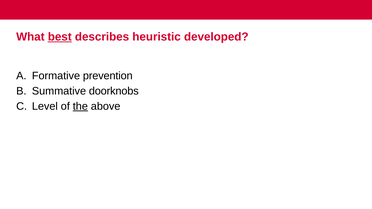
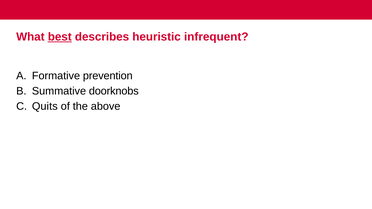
developed: developed -> infrequent (216, 37)
Level: Level -> Quits (45, 106)
the underline: present -> none (80, 106)
